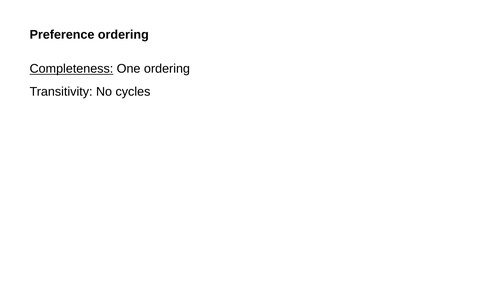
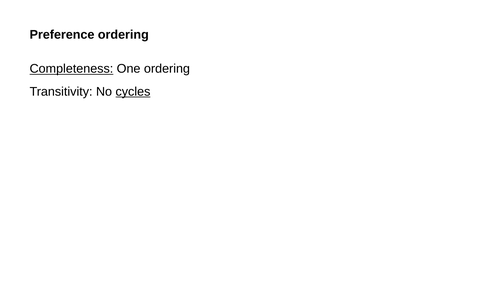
cycles underline: none -> present (133, 92)
